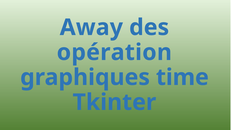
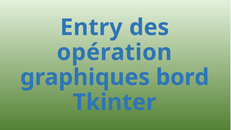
Away: Away -> Entry (91, 27)
time: time -> bord (182, 77)
